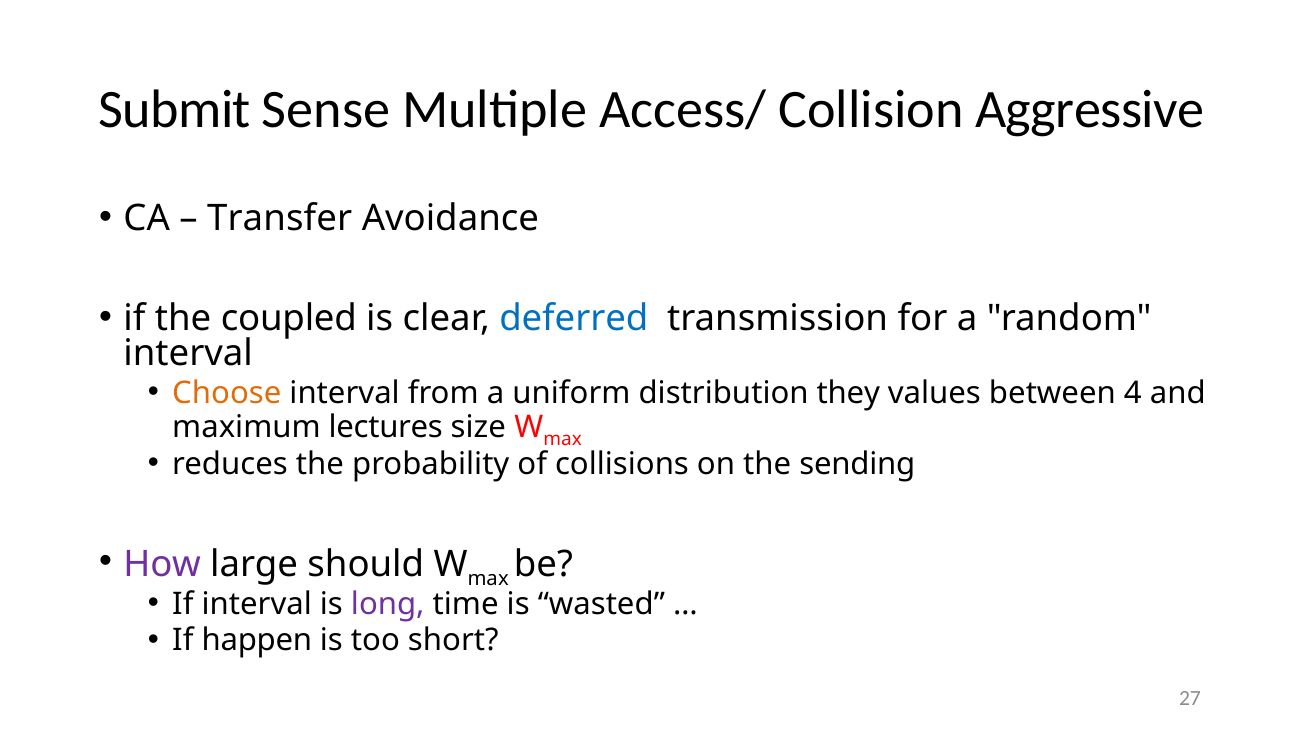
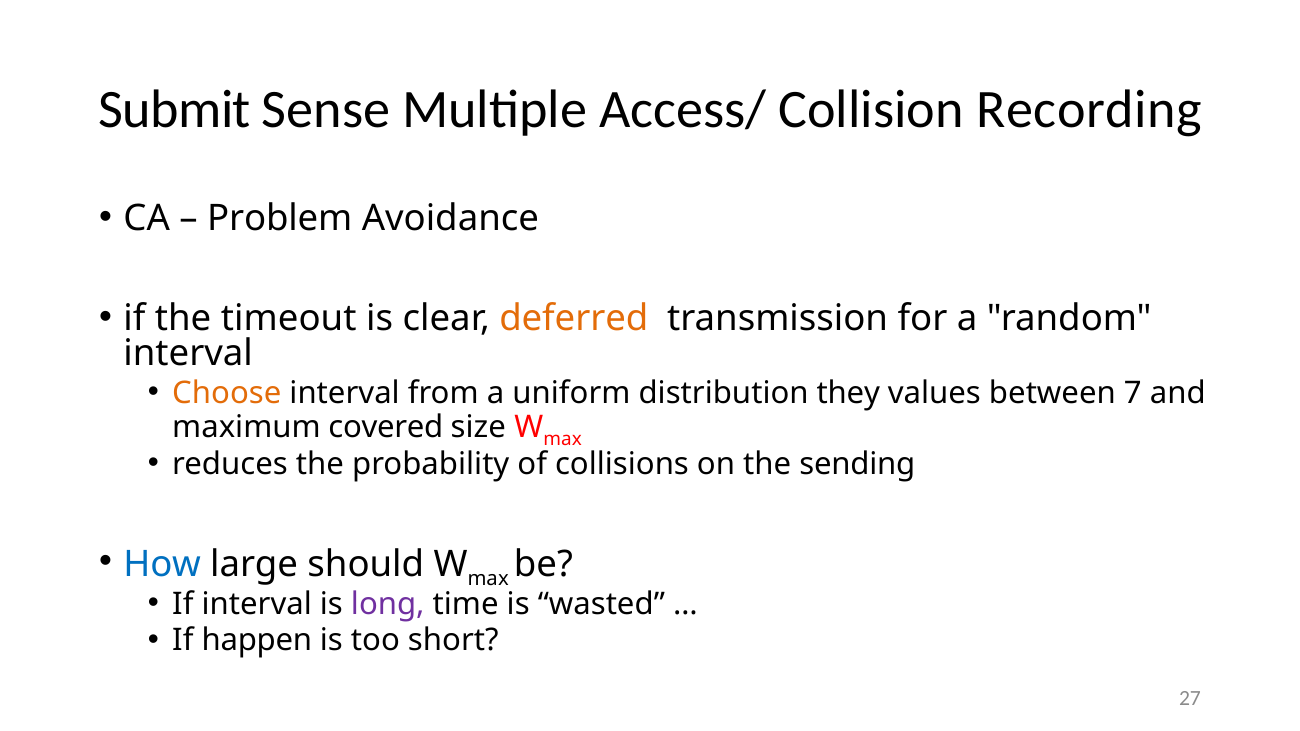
Aggressive: Aggressive -> Recording (1089, 109)
Transfer: Transfer -> Problem (280, 219)
coupled: coupled -> timeout (289, 318)
deferred colour: blue -> orange (574, 318)
4: 4 -> 7 (1133, 393)
lectures: lectures -> covered (386, 427)
How colour: purple -> blue (162, 564)
